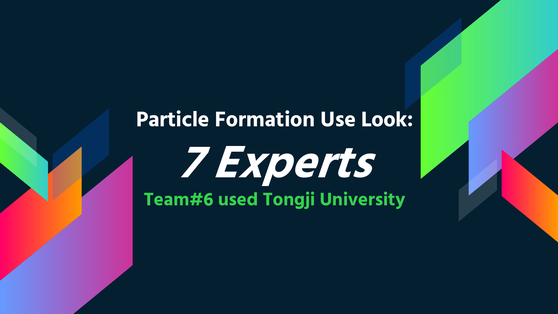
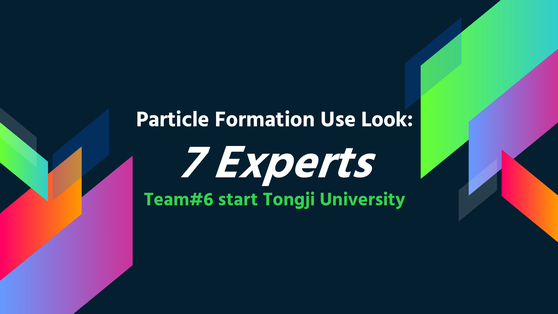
used: used -> start (238, 199)
